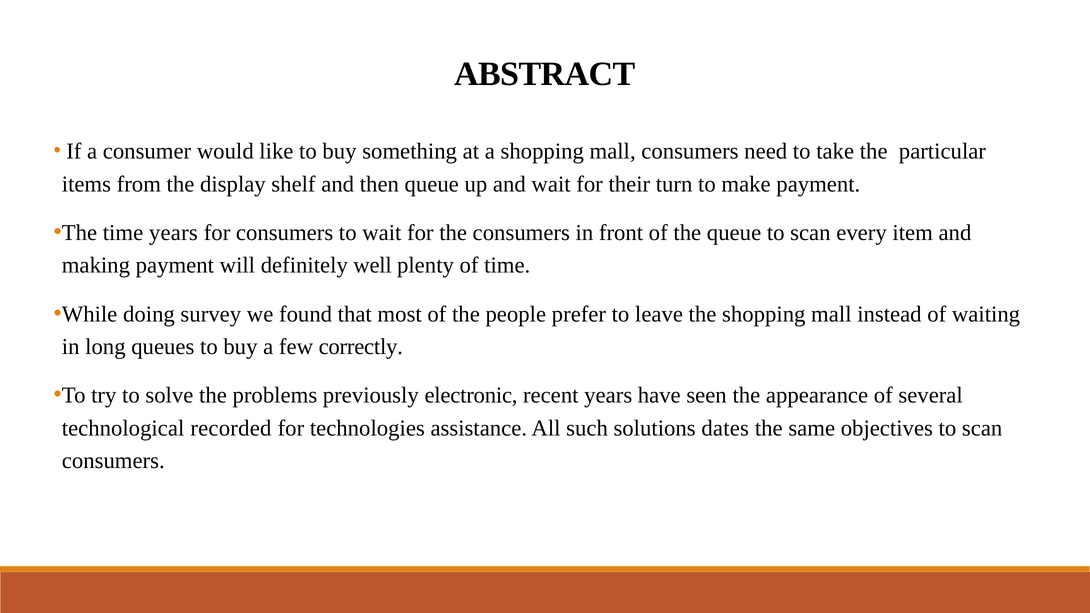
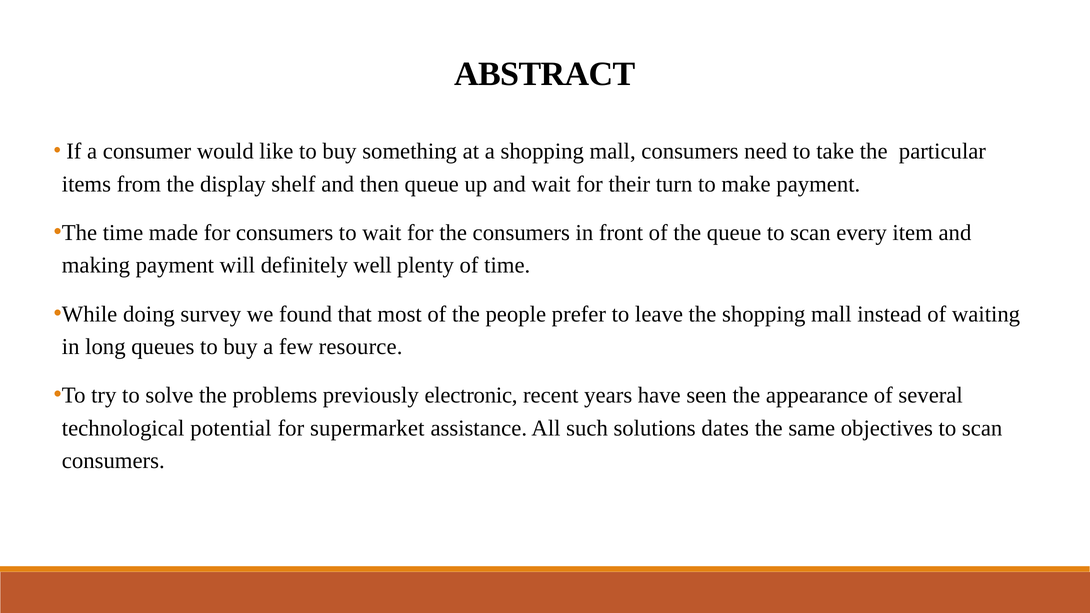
time years: years -> made (173, 233)
correctly: correctly -> resource (361, 347)
recorded: recorded -> potential (231, 428)
technologies: technologies -> supermarket (367, 428)
